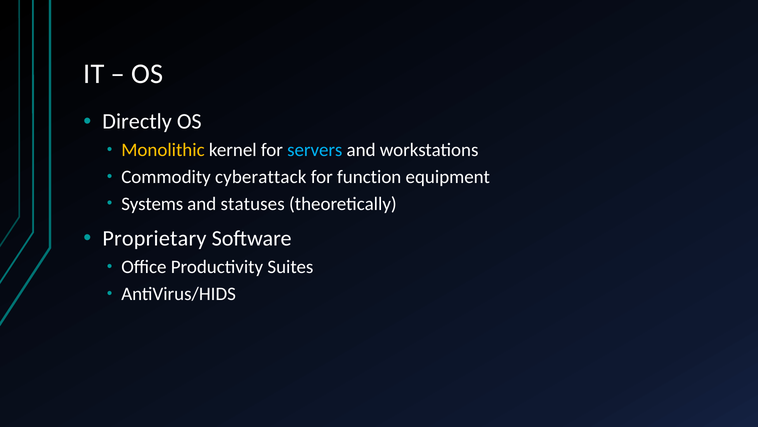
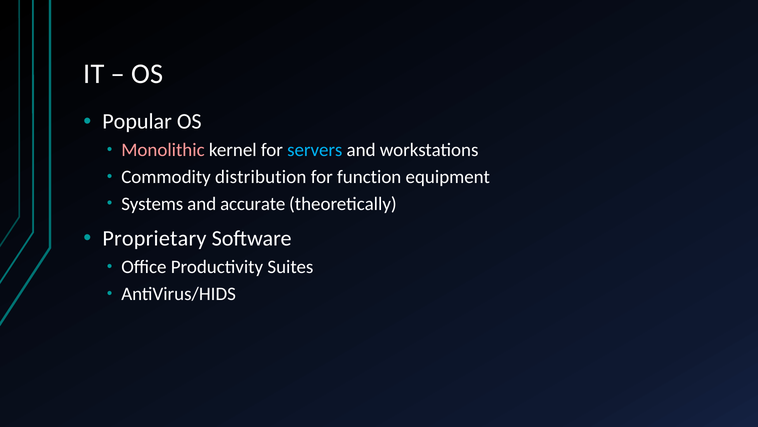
Directly: Directly -> Popular (137, 121)
Monolithic colour: yellow -> pink (163, 150)
cyberattack: cyberattack -> distribution (261, 177)
statuses: statuses -> accurate (253, 203)
